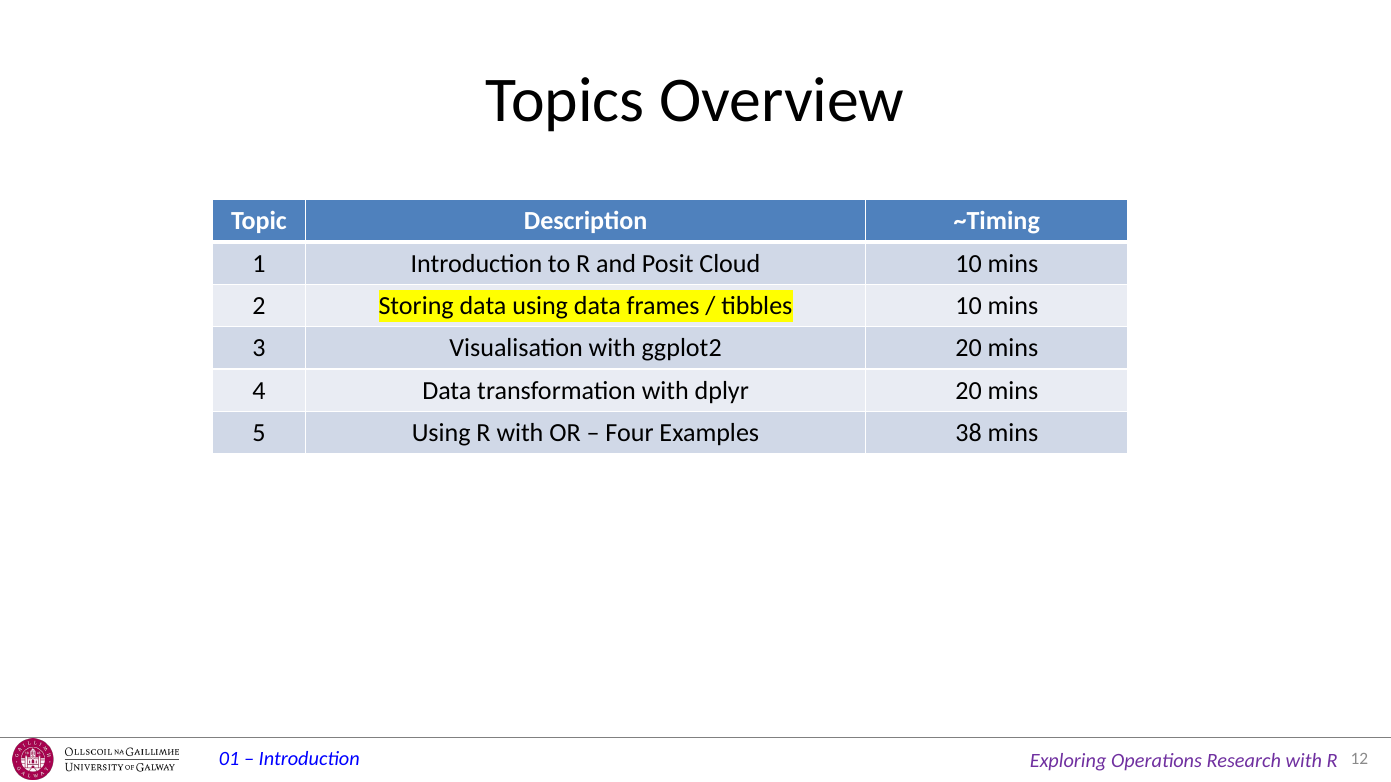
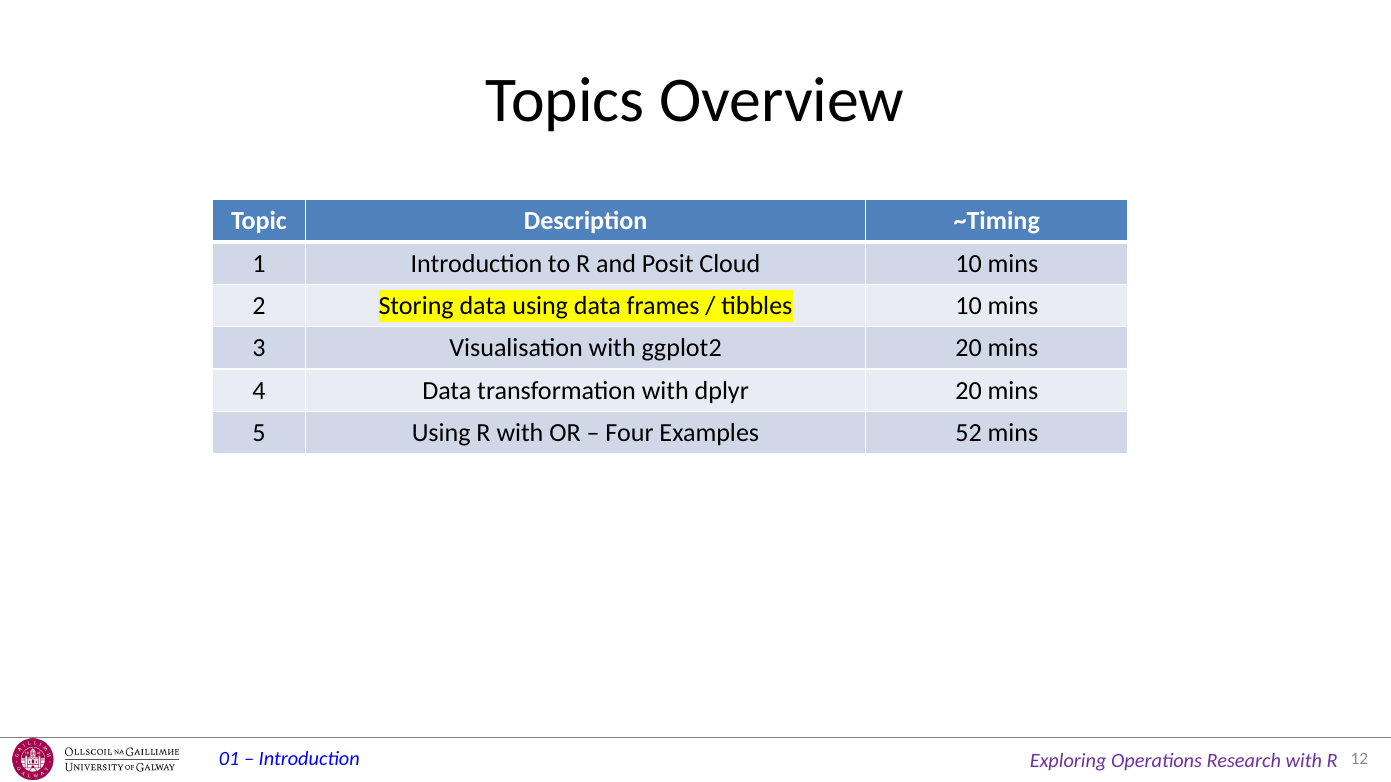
38: 38 -> 52 (969, 433)
